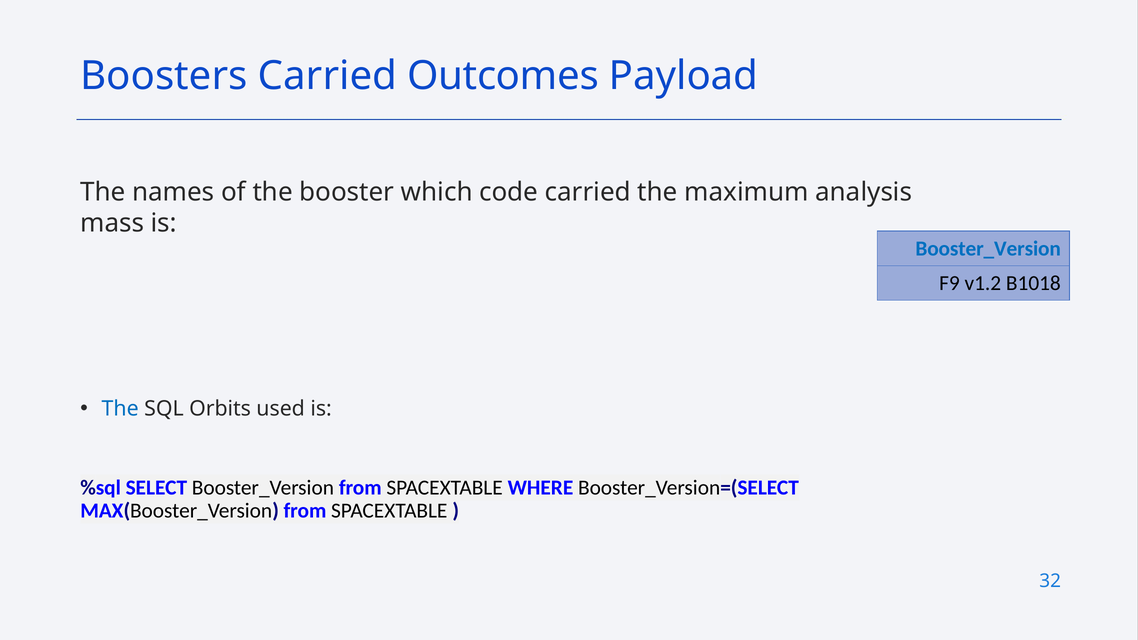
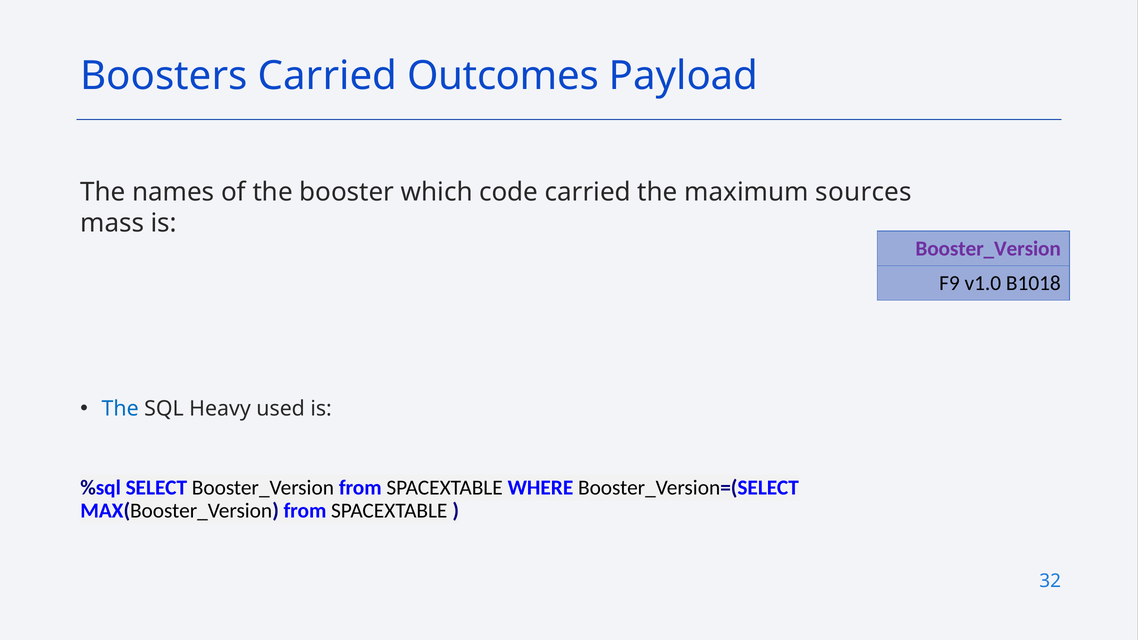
analysis: analysis -> sources (864, 192)
Booster_Version colour: blue -> purple (988, 249)
v1.2: v1.2 -> v1.0 (983, 283)
Orbits: Orbits -> Heavy (220, 409)
